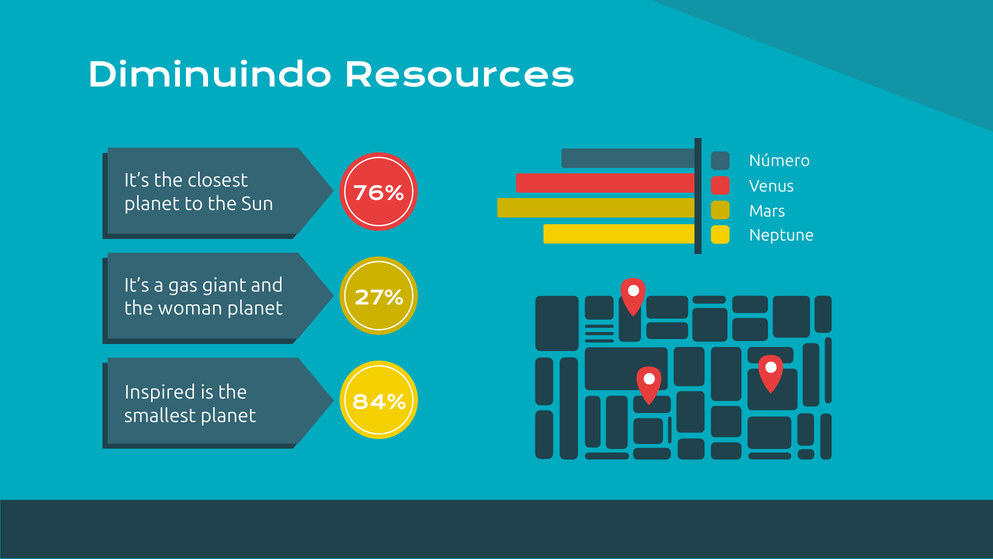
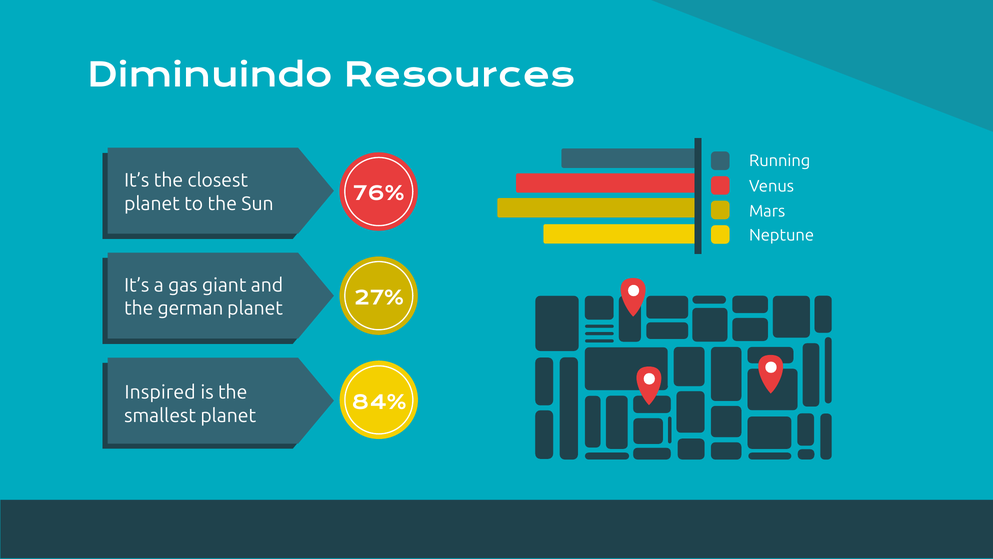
Número: Número -> Running (780, 161)
woman: woman -> german (190, 308)
